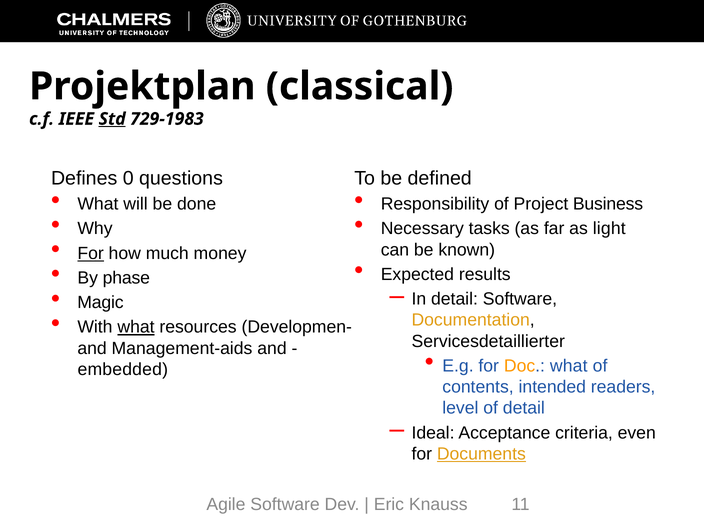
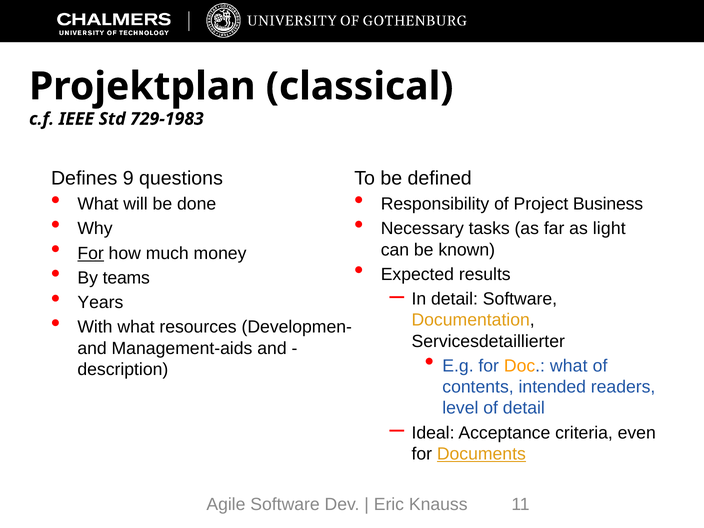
Std underline: present -> none (112, 119)
0: 0 -> 9 (128, 178)
phase: phase -> teams (126, 278)
Magic: Magic -> Years (100, 303)
what underline: present -> none (136, 327)
embedded: embedded -> description (123, 369)
